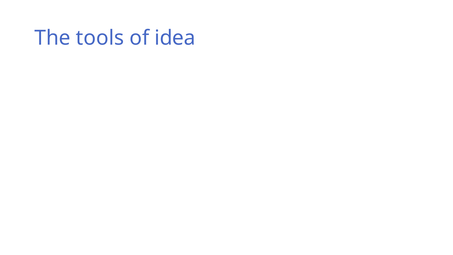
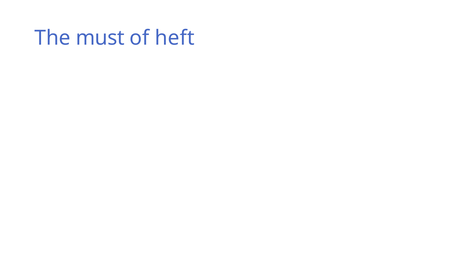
tools: tools -> must (100, 38)
idea: idea -> heft (175, 38)
